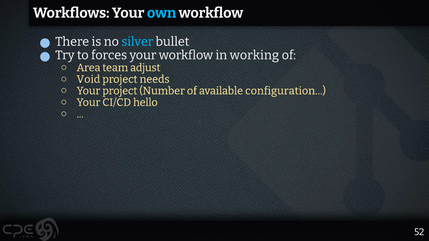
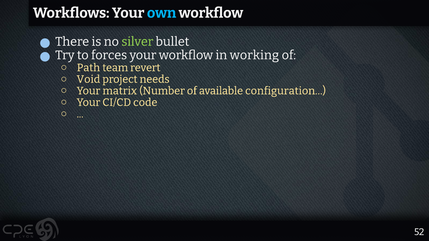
silver colour: light blue -> light green (137, 42)
Area: Area -> Path (88, 68)
adjust: adjust -> revert (145, 68)
Your project: project -> matrix (120, 91)
hello: hello -> code (145, 103)
